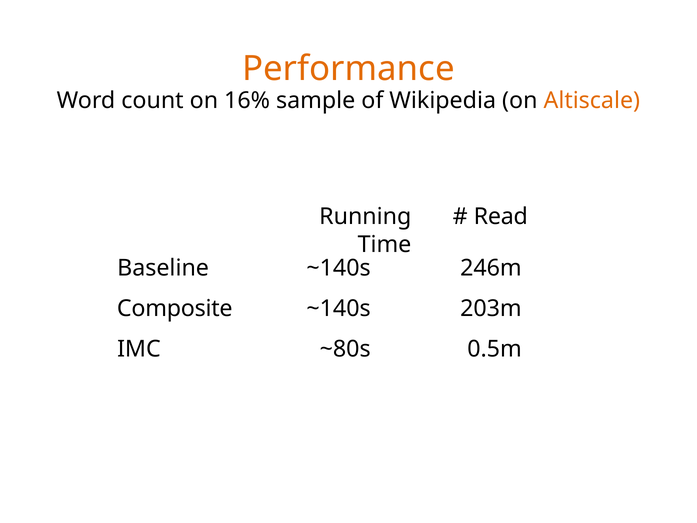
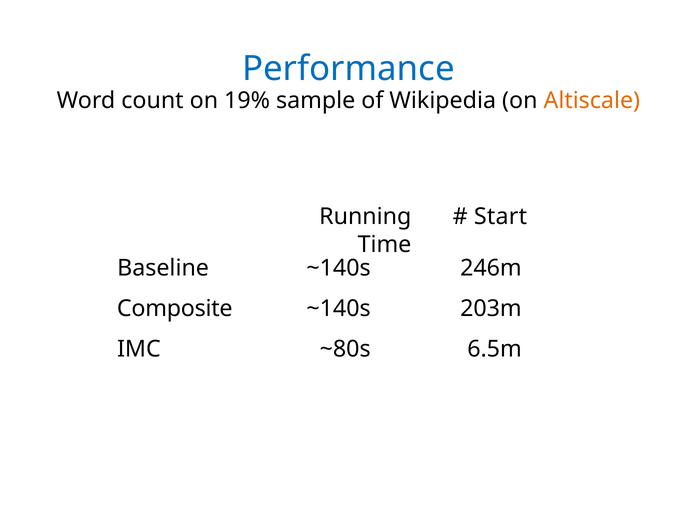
Performance colour: orange -> blue (348, 69)
16%: 16% -> 19% (247, 100)
Read: Read -> Start (501, 216)
0.5m: 0.5m -> 6.5m (495, 349)
